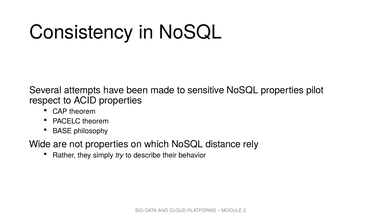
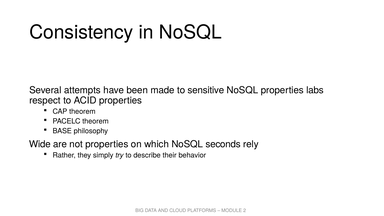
pilot: pilot -> labs (315, 90)
distance: distance -> seconds (223, 144)
